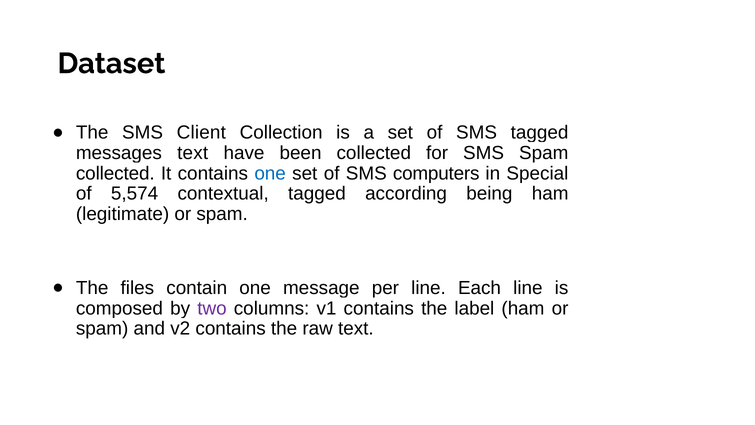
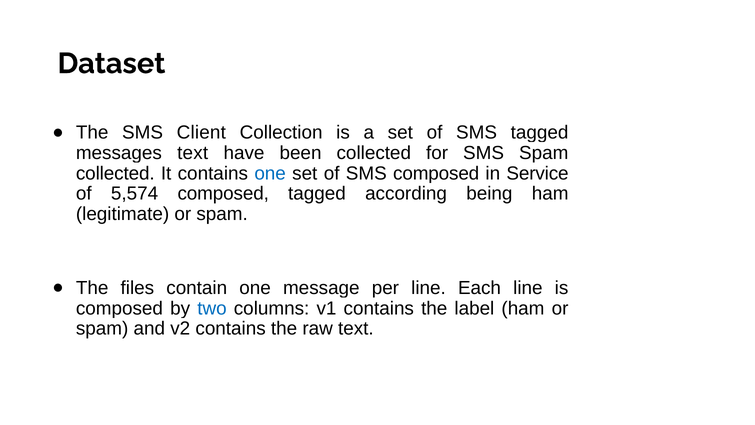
SMS computers: computers -> composed (436, 173)
Special: Special -> Service (538, 173)
5,574 contextual: contextual -> composed (223, 194)
two colour: purple -> blue (212, 308)
